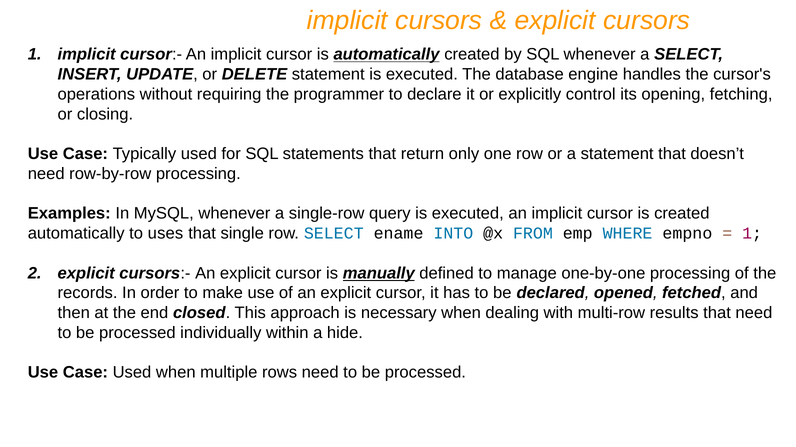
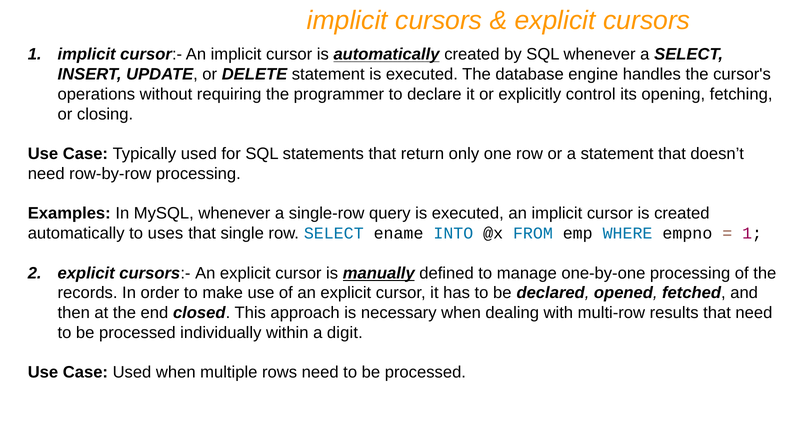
hide: hide -> digit (345, 333)
